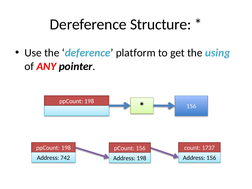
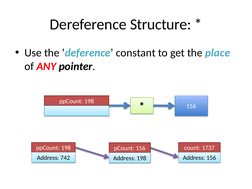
platform: platform -> constant (136, 53)
using: using -> place (218, 53)
